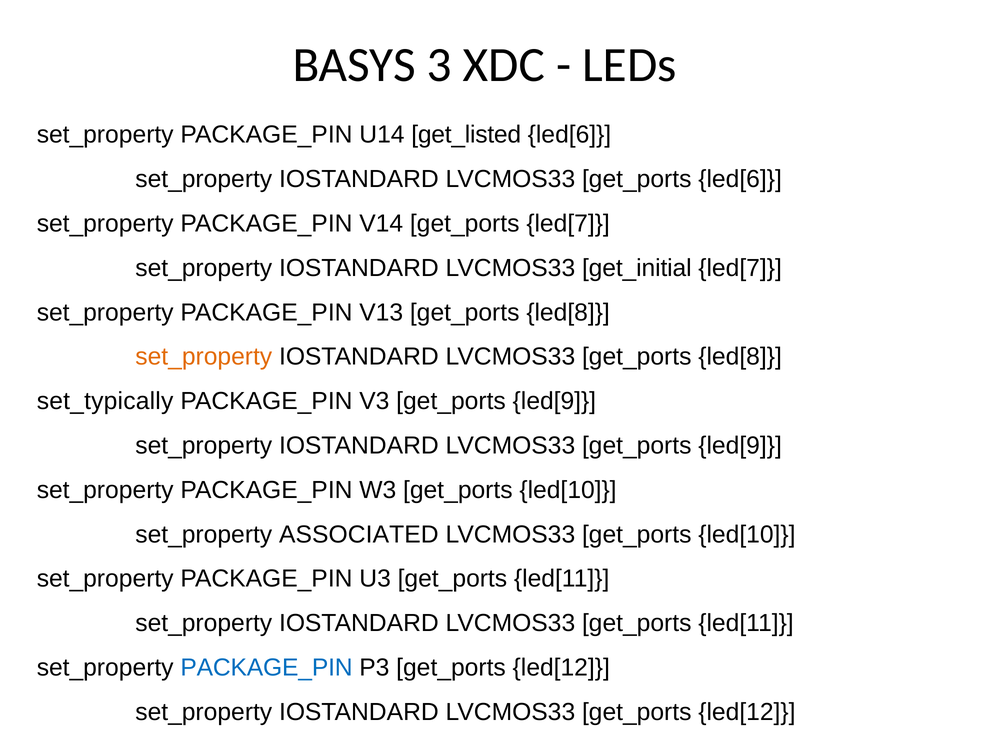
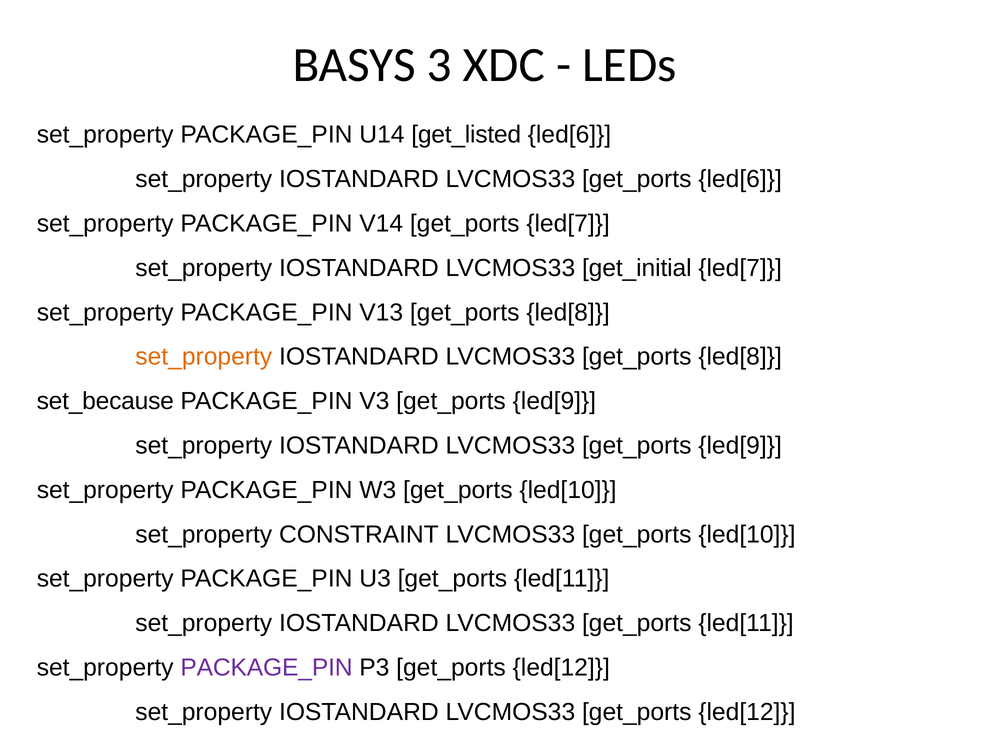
set_typically: set_typically -> set_because (105, 401)
ASSOCIATED: ASSOCIATED -> CONSTRAINT (359, 534)
PACKAGE_PIN colour: blue -> purple (267, 667)
